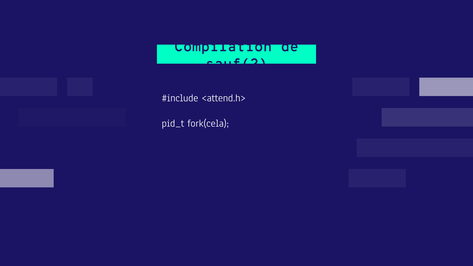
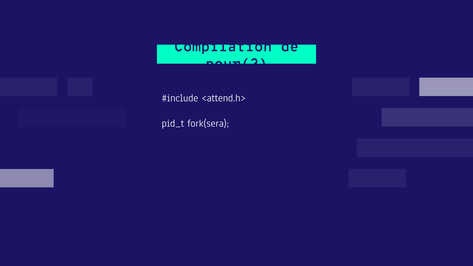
sauf(2: sauf(2 -> pour(2 (236, 64)
fork(cela: fork(cela -> fork(sera (208, 123)
